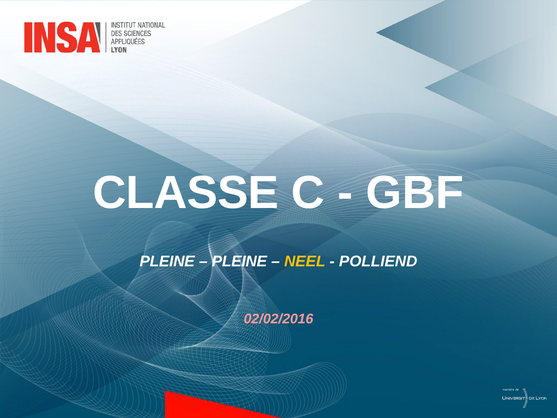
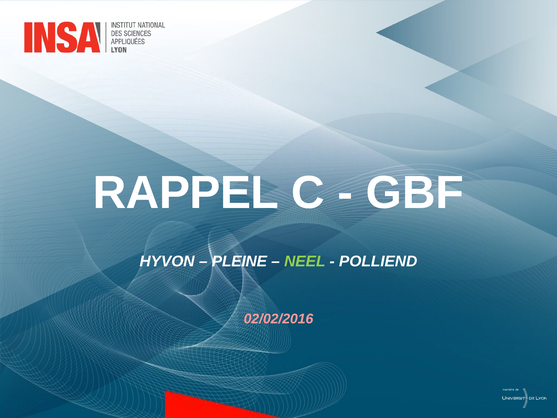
CLASSE: CLASSE -> RAPPEL (186, 193)
PLEINE: PLEINE -> HYVON (167, 261)
NEEL colour: yellow -> light green (305, 261)
